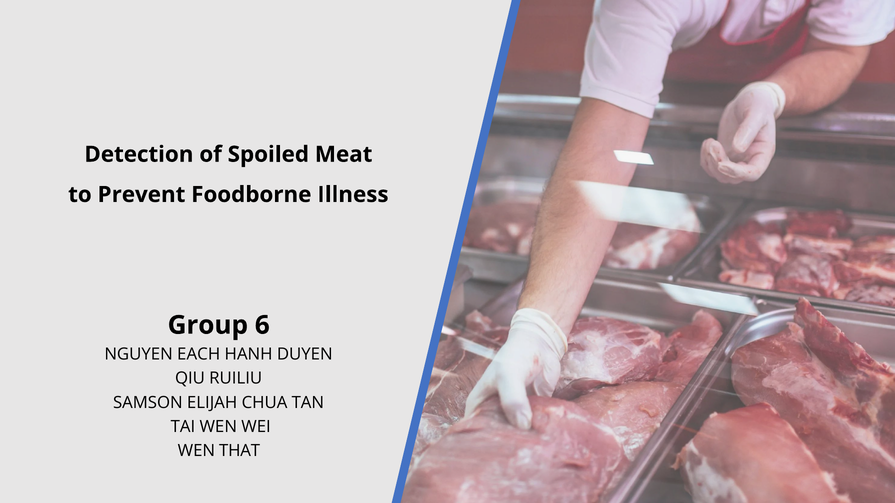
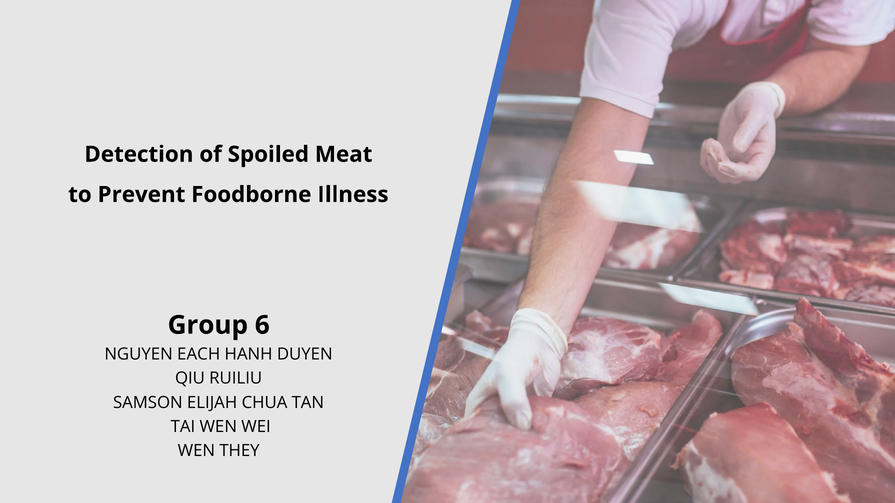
THAT: THAT -> THEY (240, 451)
